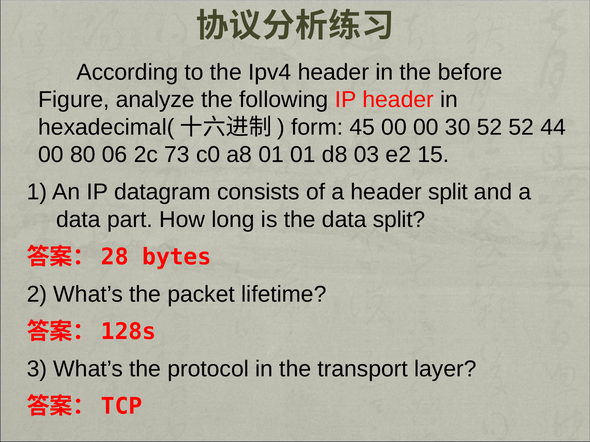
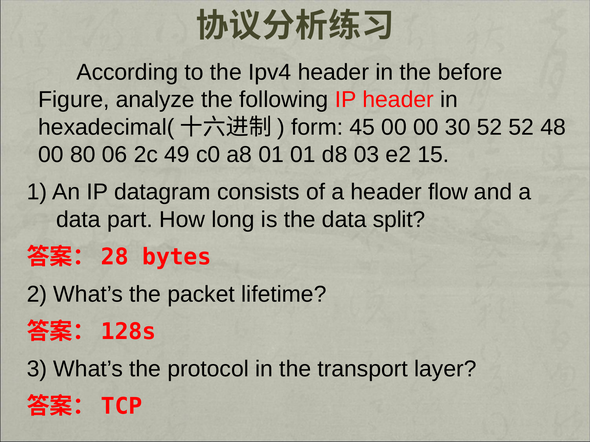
44: 44 -> 48 (553, 127)
73: 73 -> 49 (177, 155)
header split: split -> flow (448, 192)
